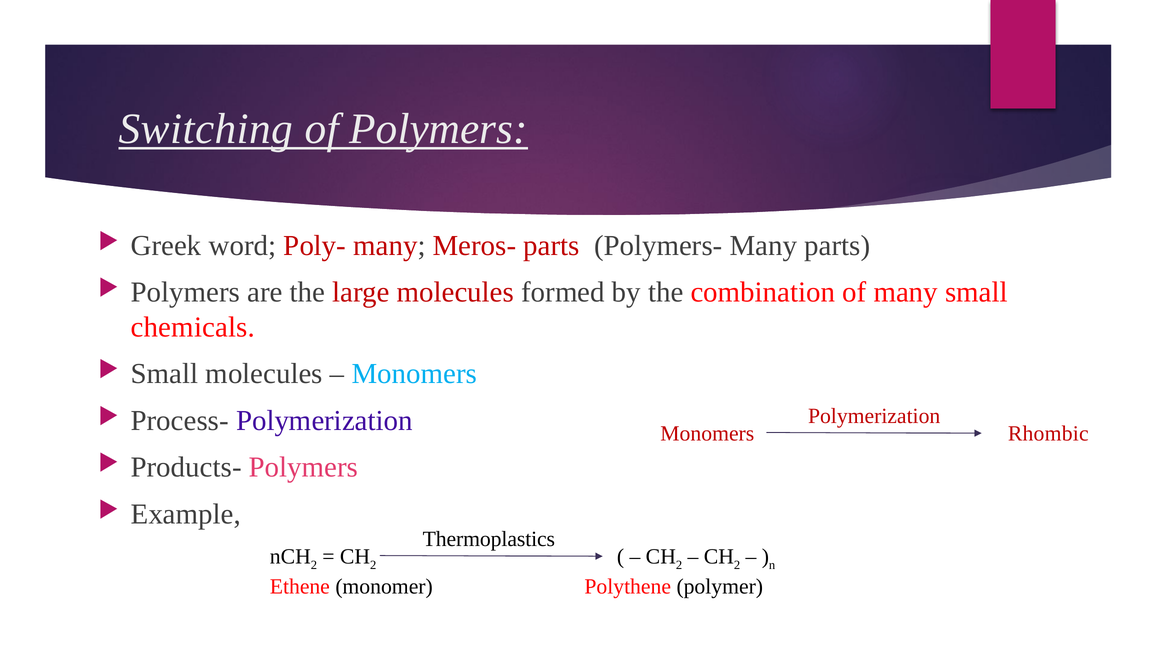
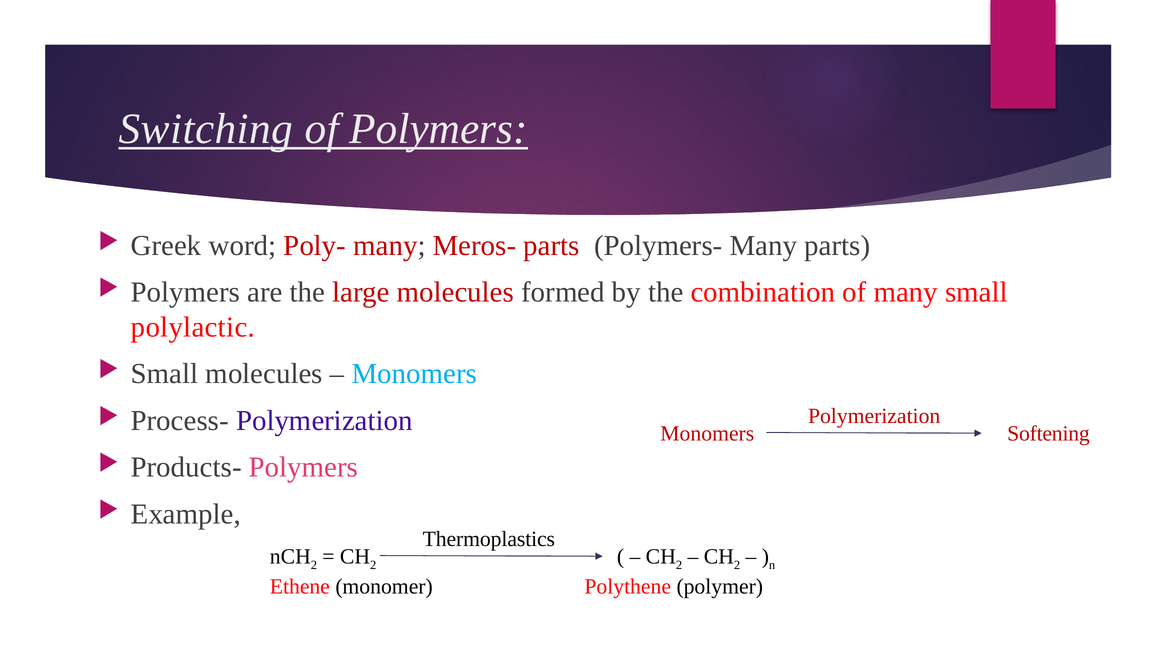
chemicals: chemicals -> polylactic (193, 327)
Rhombic: Rhombic -> Softening (1048, 434)
